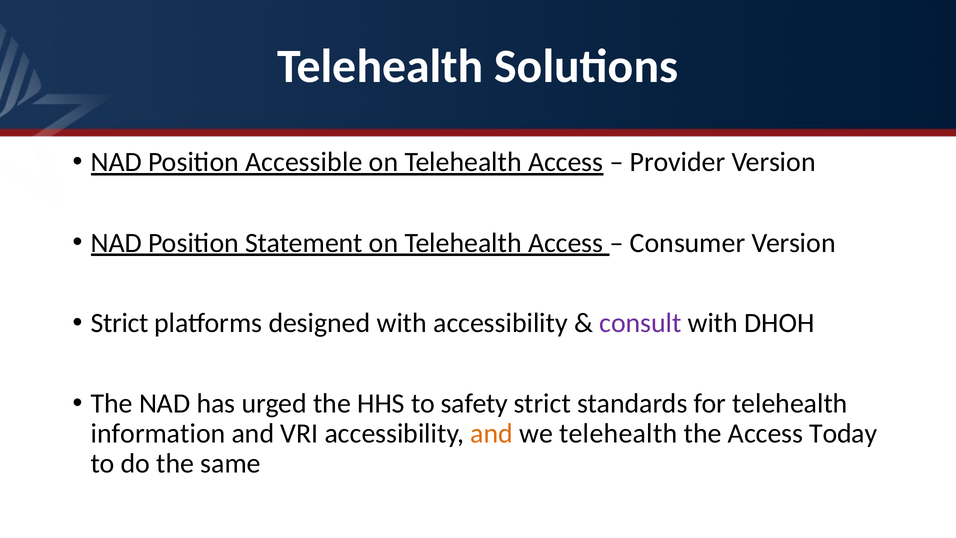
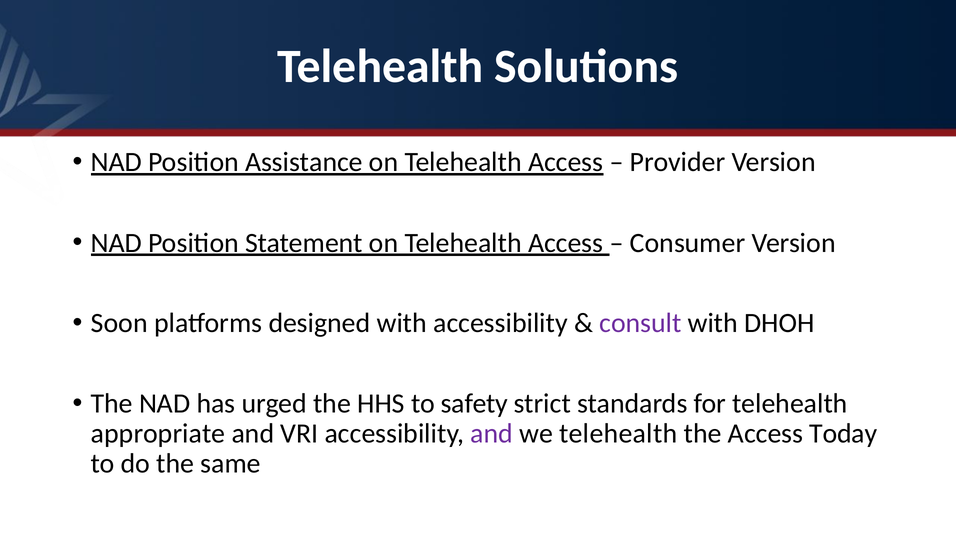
Accessible: Accessible -> Assistance (304, 162)
Strict: Strict -> Soon (119, 323)
information: information -> appropriate (158, 433)
and colour: orange -> purple (492, 433)
